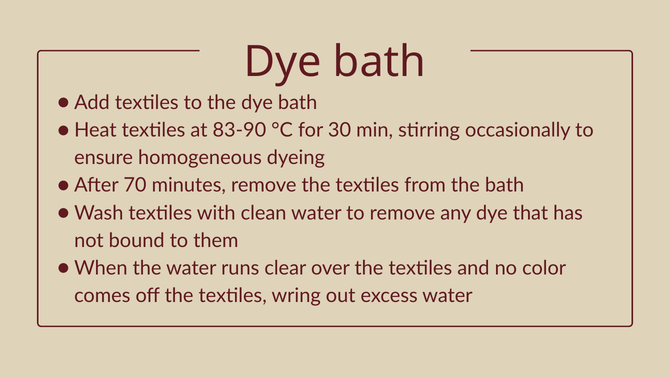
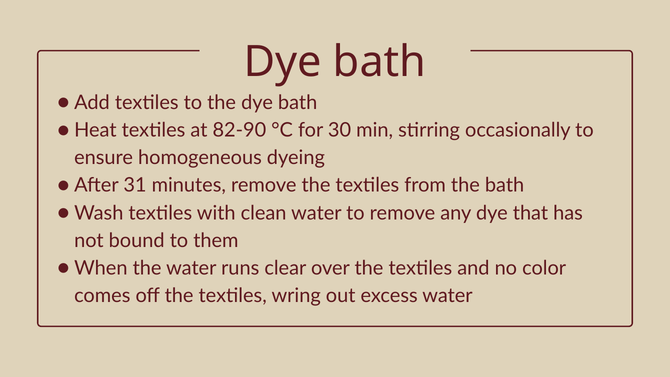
83-90: 83-90 -> 82-90 (239, 130)
70: 70 -> 31 (135, 185)
